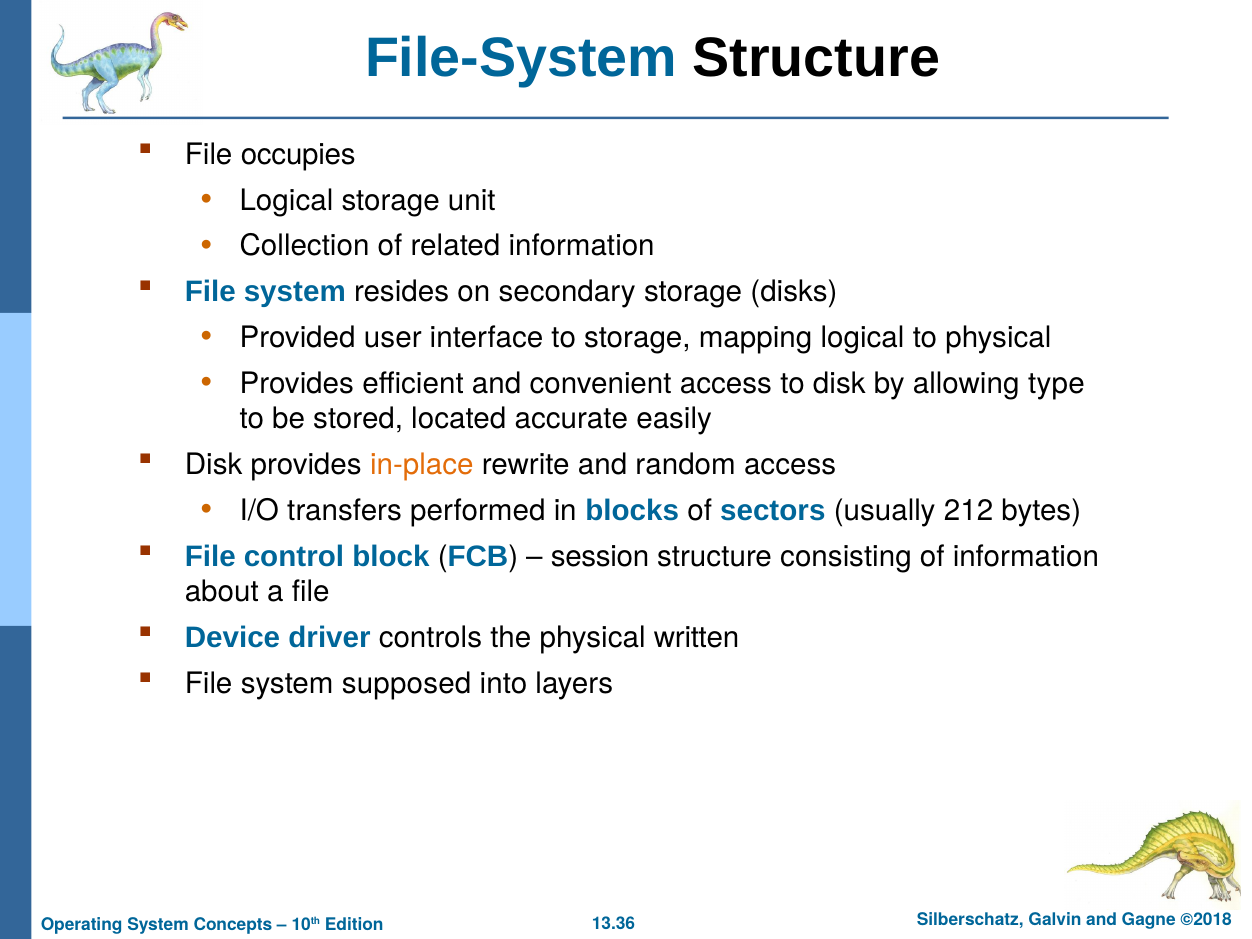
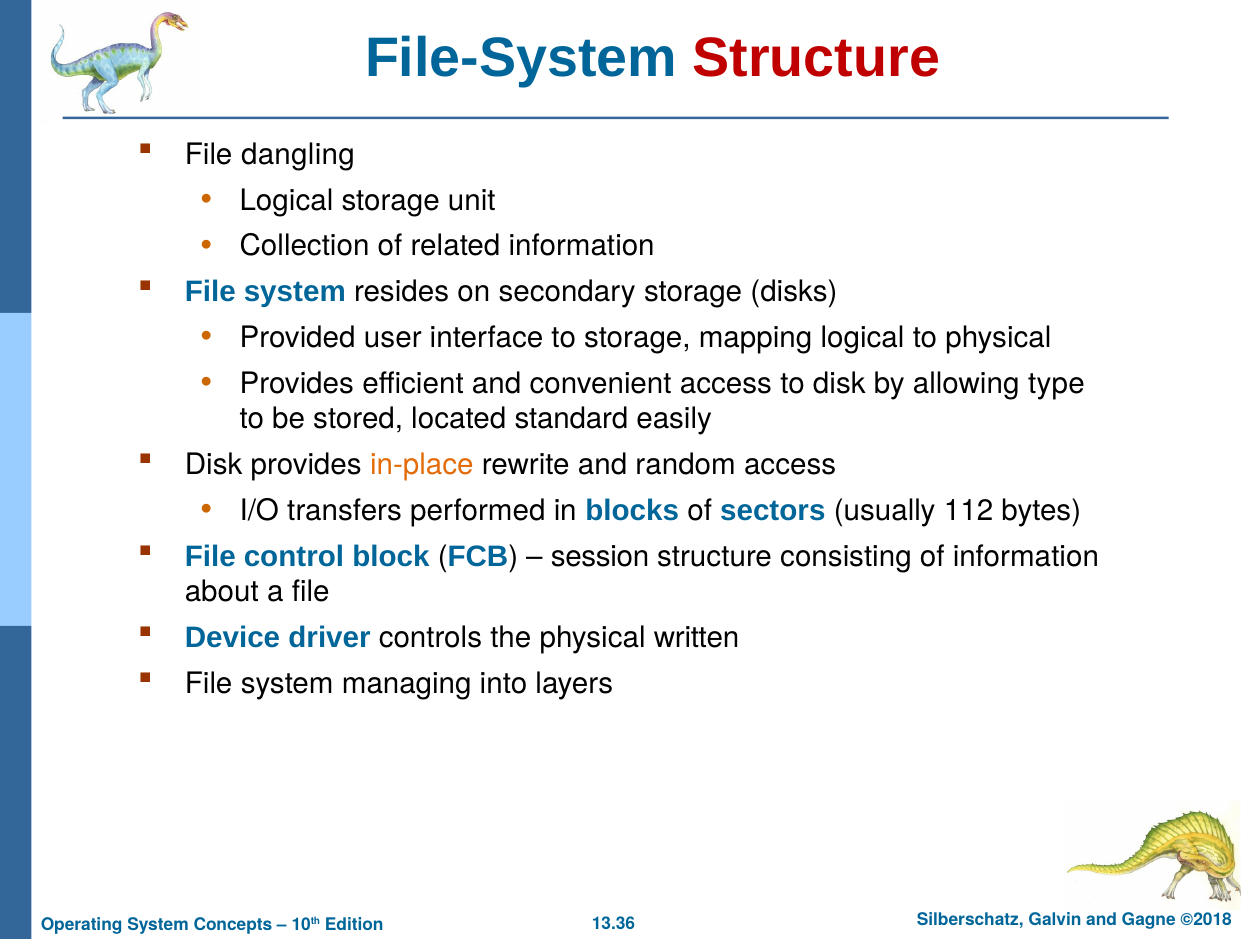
Structure colour: black -> red (816, 59)
occupies: occupies -> dangling (298, 154)
accurate: accurate -> standard (571, 419)
212: 212 -> 112 (969, 511)
supposed: supposed -> managing (407, 684)
